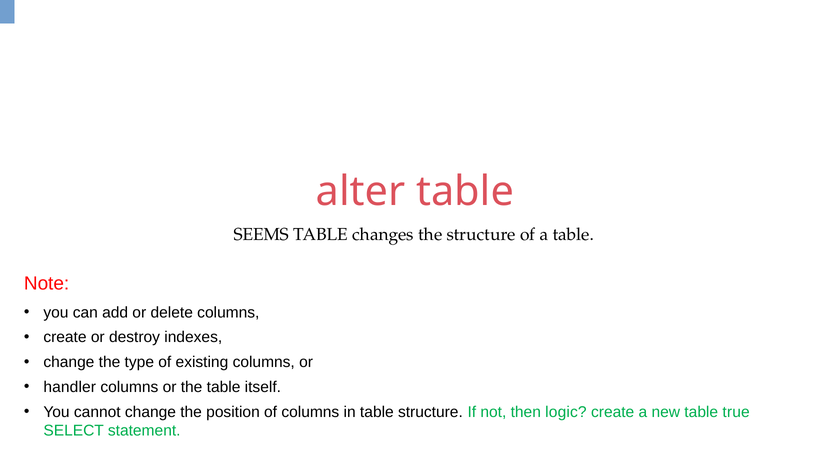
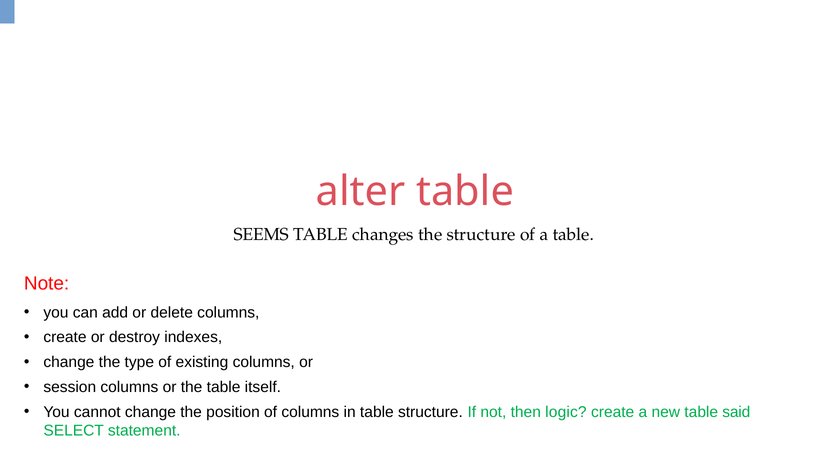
handler: handler -> session (70, 387)
true: true -> said (736, 412)
